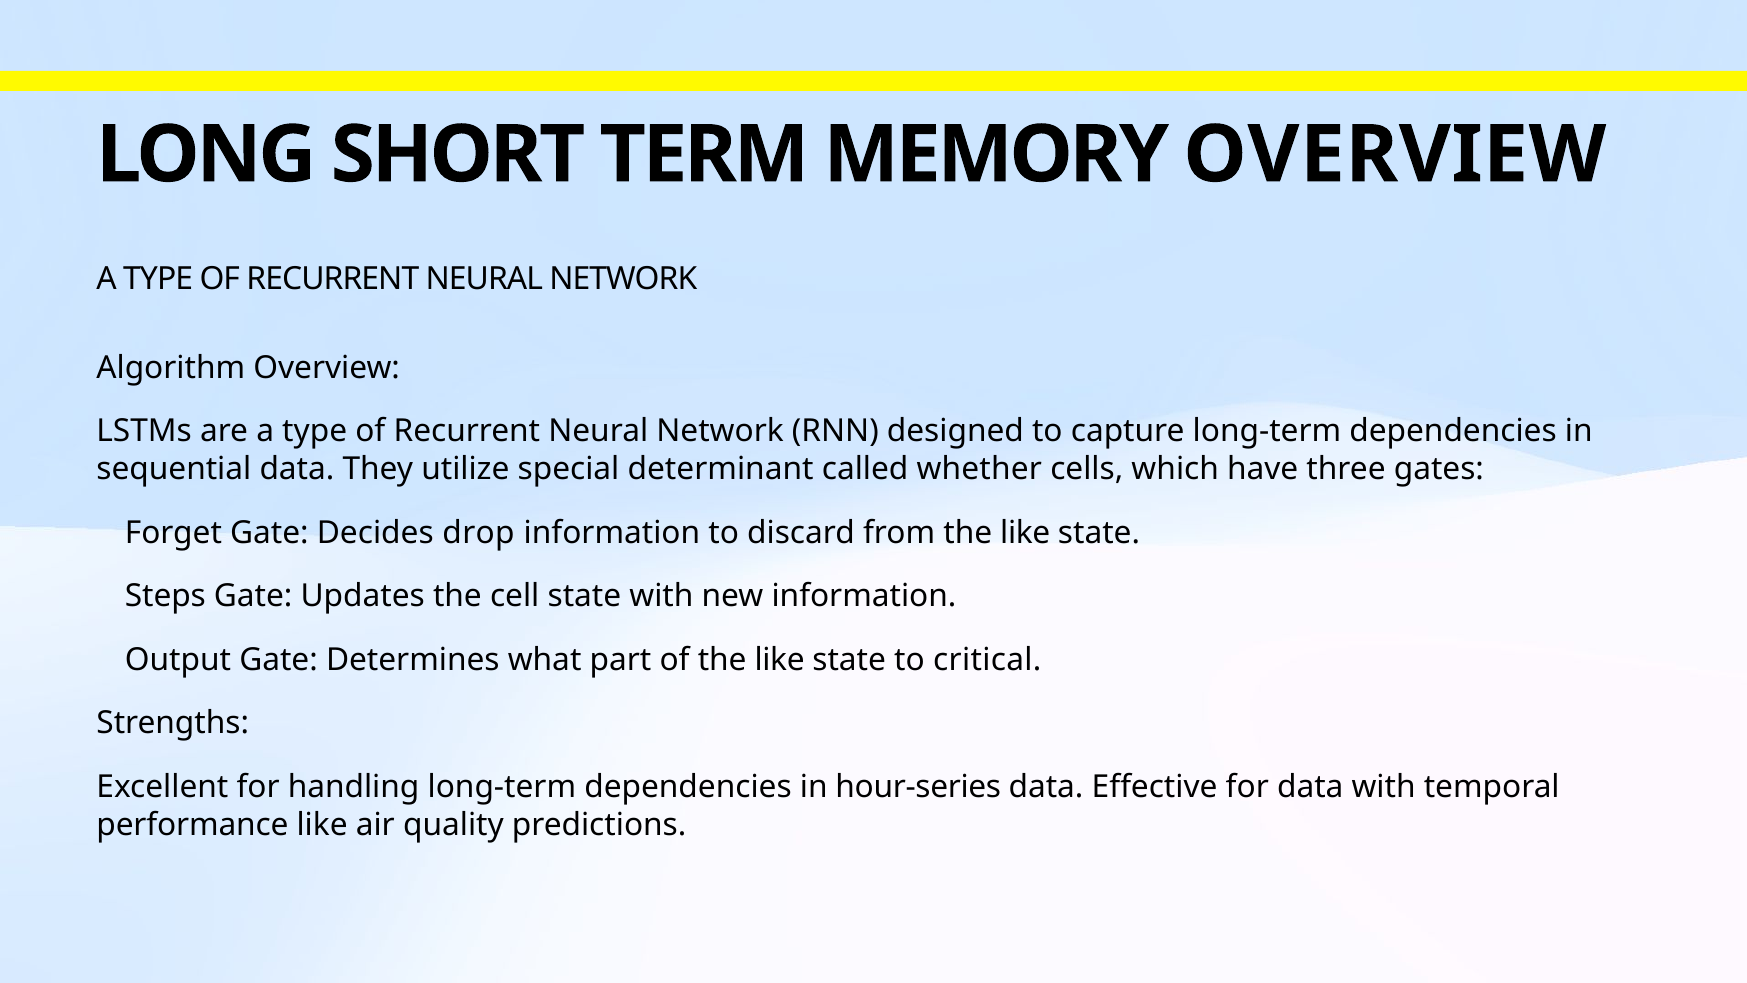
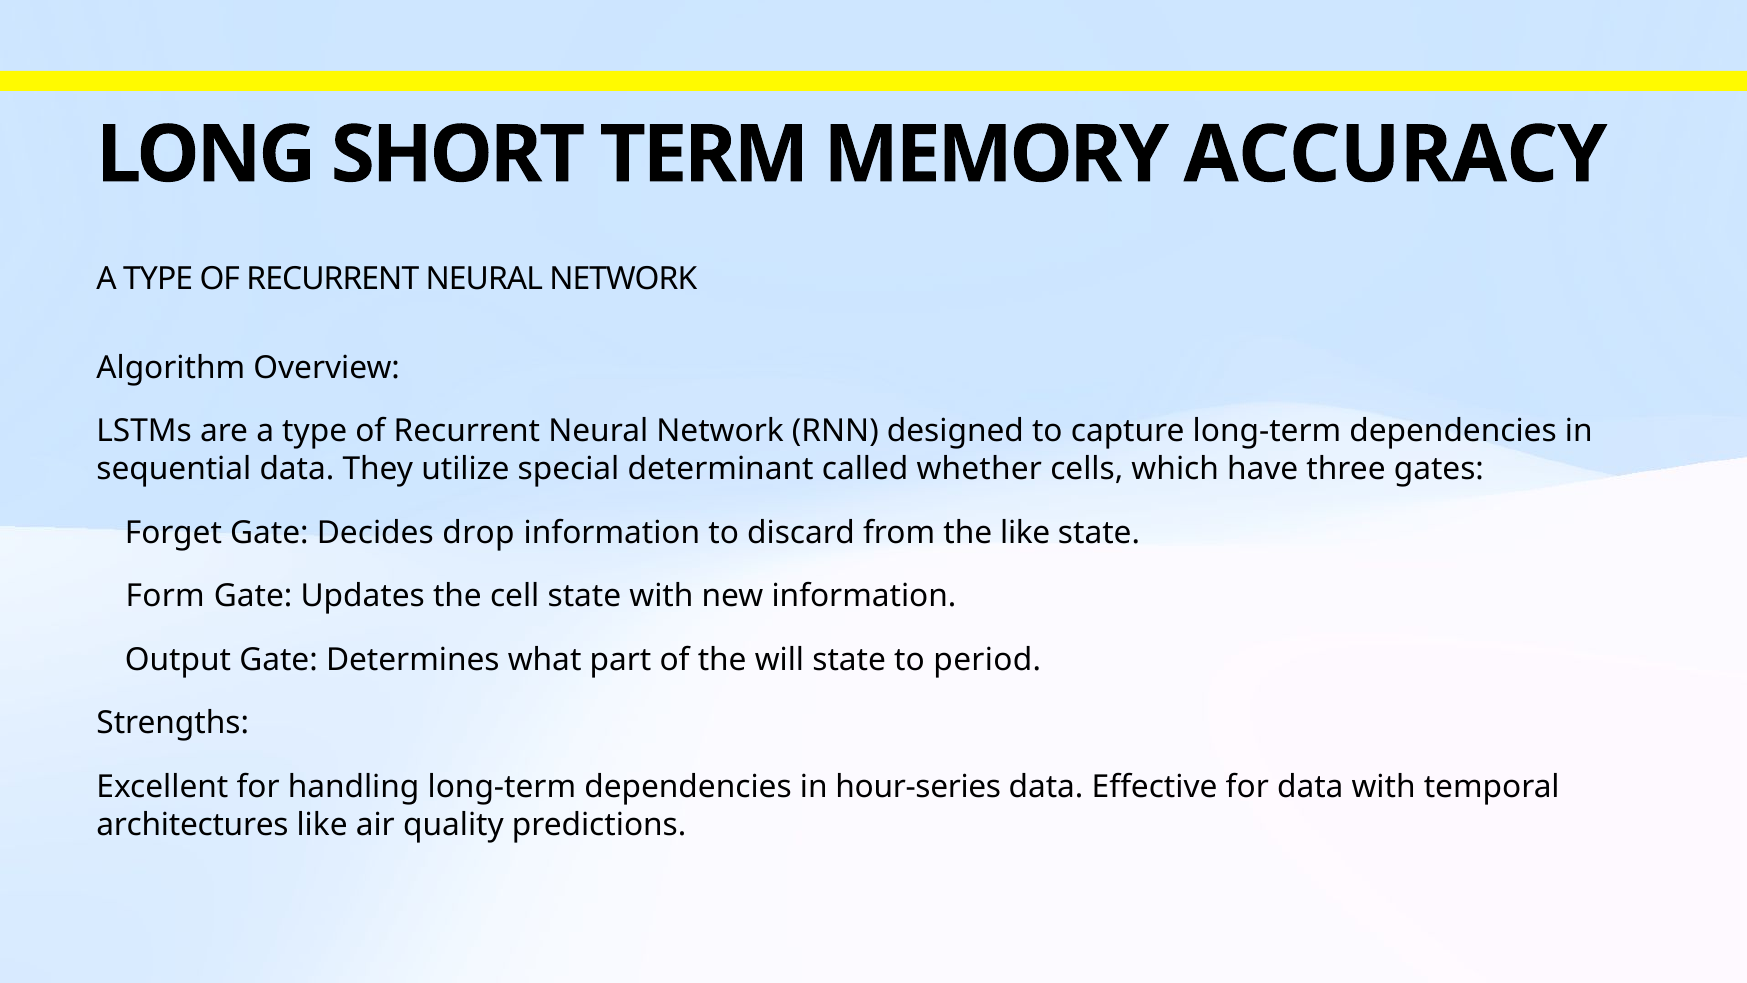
MEMORY OVERVIEW: OVERVIEW -> ACCURACY (1395, 155)
Steps: Steps -> Form (165, 596)
of the like: like -> will (779, 660)
critical: critical -> period (987, 660)
performance: performance -> architectures (193, 825)
